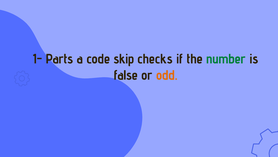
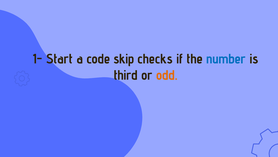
Parts: Parts -> Start (59, 59)
number colour: green -> blue (226, 59)
false: false -> third (126, 75)
